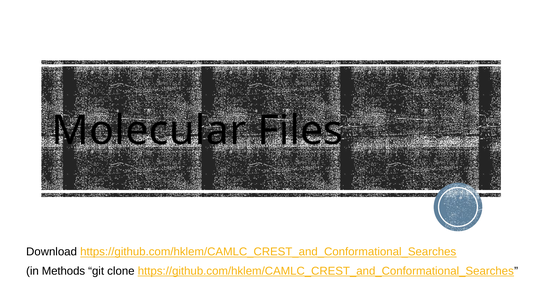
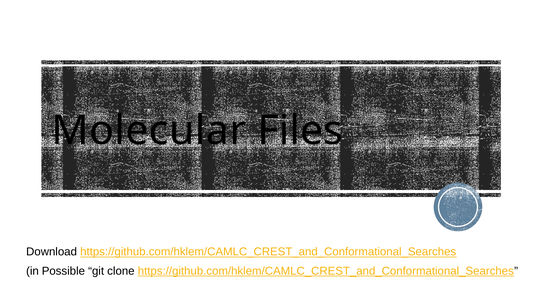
Methods: Methods -> Possible (63, 271)
